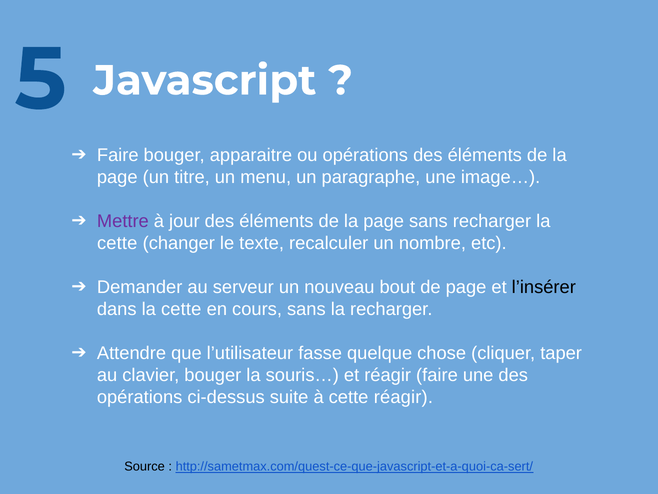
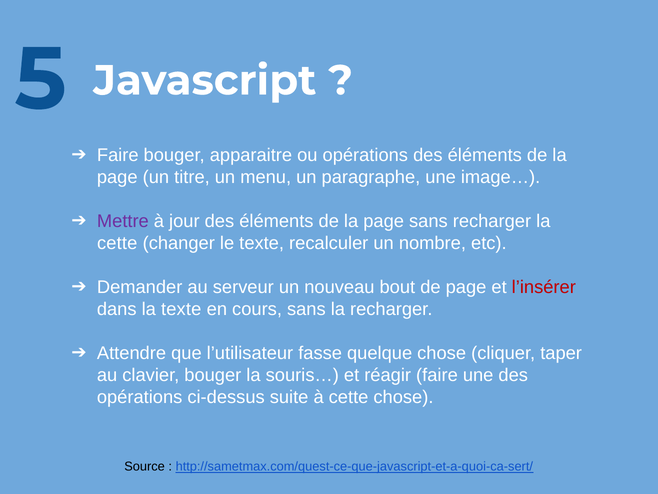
l’insérer colour: black -> red (544, 287)
dans la cette: cette -> texte (181, 309)
cette réagir: réagir -> chose (403, 397)
